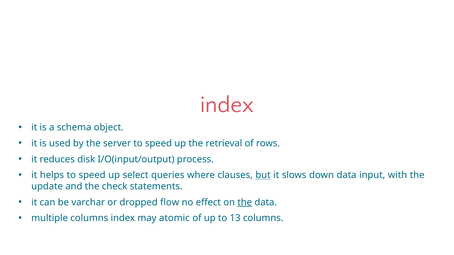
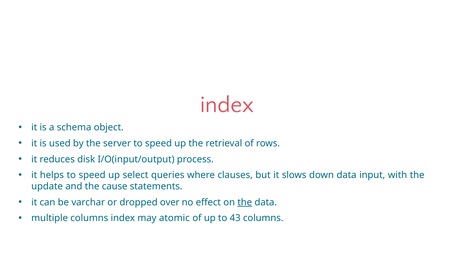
but underline: present -> none (263, 175)
check: check -> cause (115, 187)
flow: flow -> over (170, 203)
13: 13 -> 43 (235, 218)
